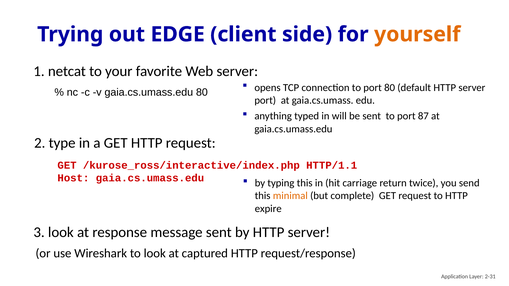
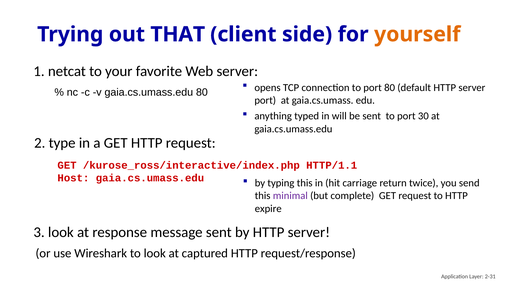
EDGE: EDGE -> THAT (178, 34)
87: 87 -> 30 (423, 116)
minimal colour: orange -> purple (290, 196)
